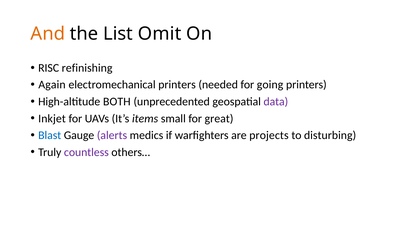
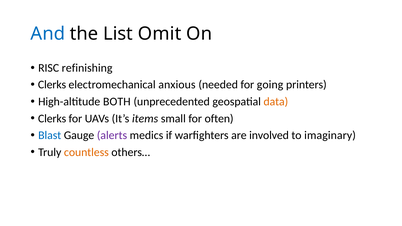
And colour: orange -> blue (48, 34)
Again: Again -> Clerks (52, 85)
electromechanical printers: printers -> anxious (177, 85)
data colour: purple -> orange (276, 102)
Inkjet: Inkjet -> Clerks (52, 119)
great: great -> often (219, 119)
projects: projects -> involved (269, 135)
disturbing: disturbing -> imaginary (330, 135)
countless colour: purple -> orange (86, 152)
